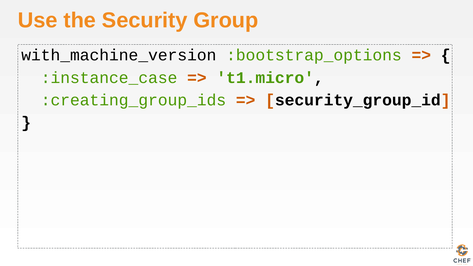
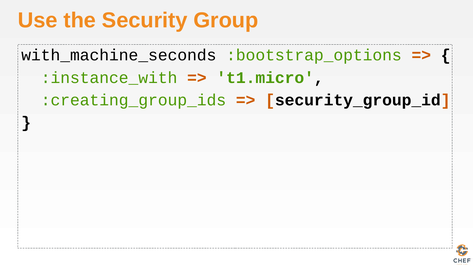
with_machine_version: with_machine_version -> with_machine_seconds (119, 55)
:instance_case: :instance_case -> :instance_with (109, 78)
